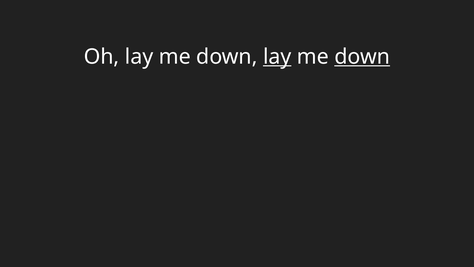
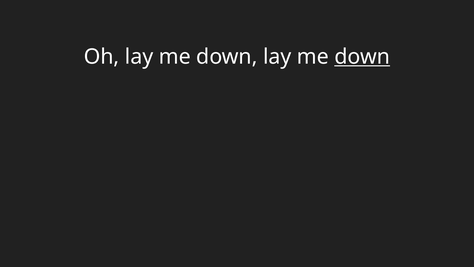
lay underline: present -> none (277, 57)
